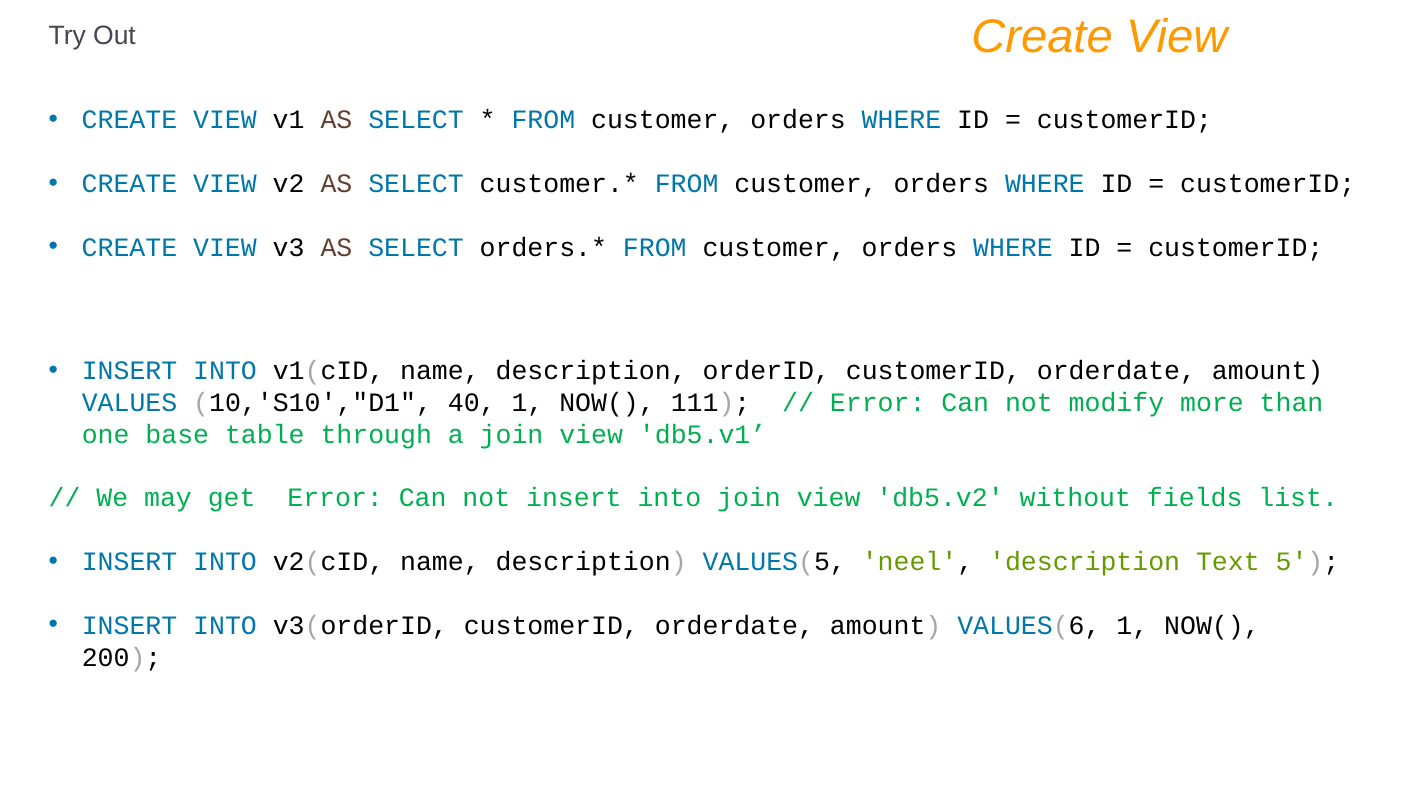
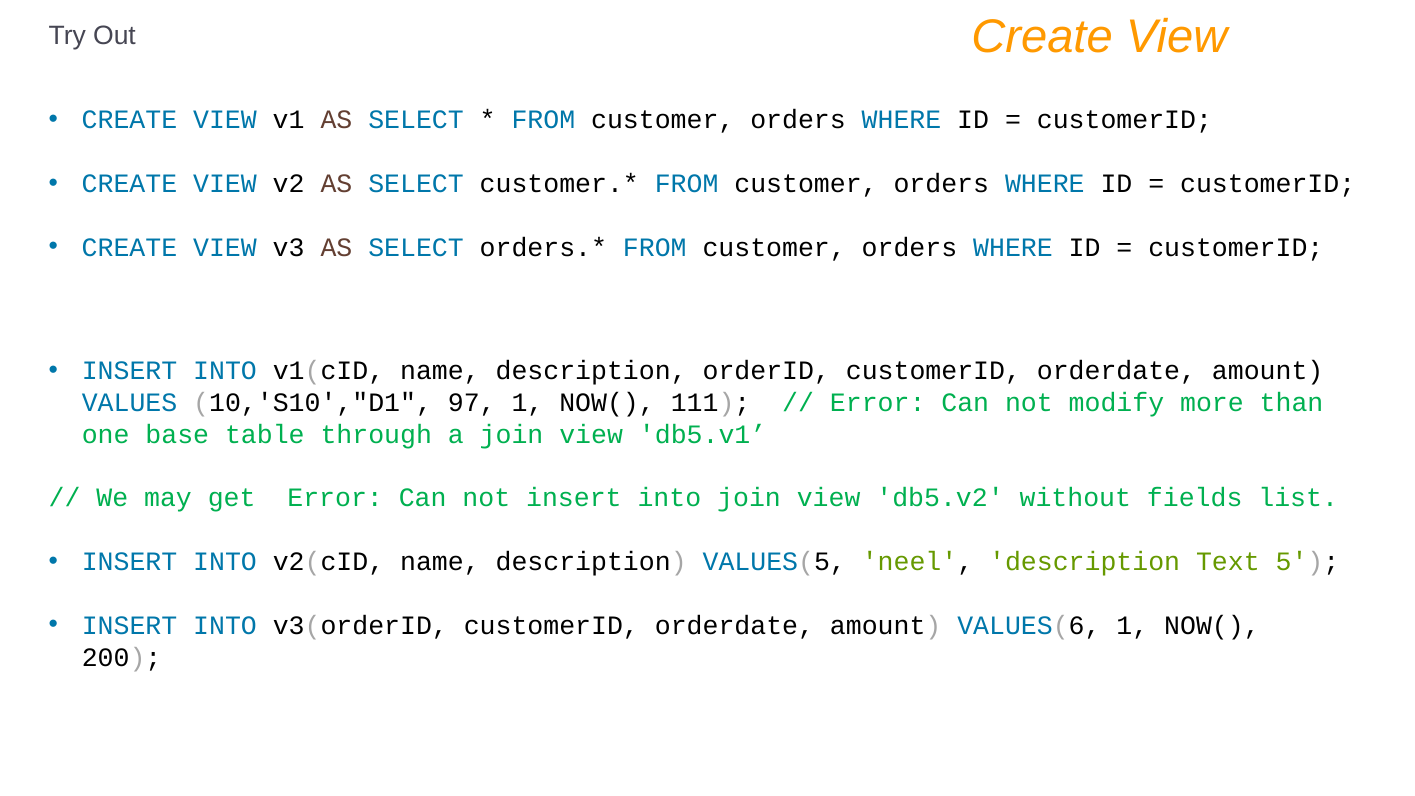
40: 40 -> 97 (472, 403)
